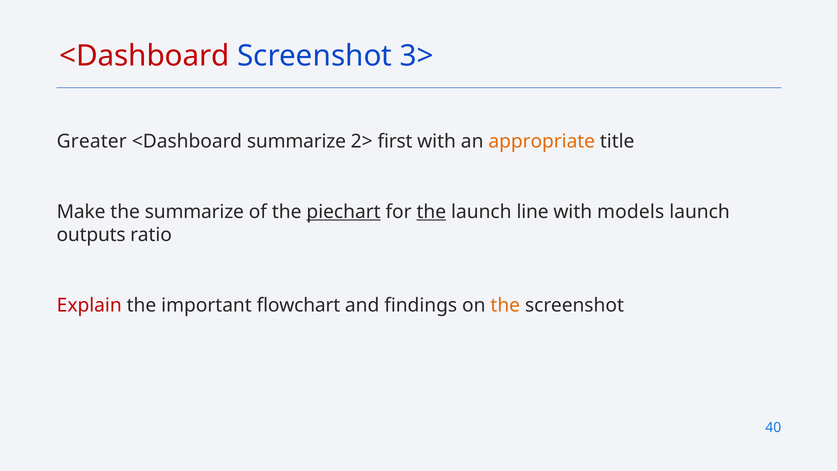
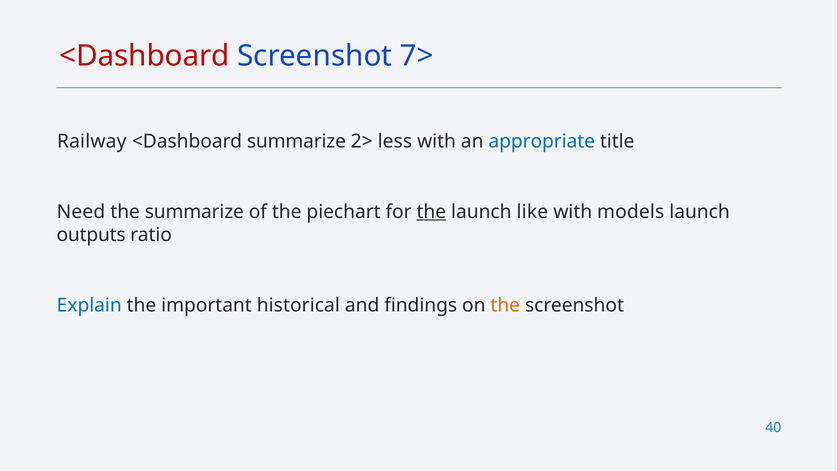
3>: 3> -> 7> (417, 56)
Greater: Greater -> Railway (92, 141)
first: first -> less (395, 141)
appropriate colour: orange -> blue (542, 141)
Make: Make -> Need (81, 212)
piechart underline: present -> none (344, 212)
line: line -> like (532, 212)
Explain colour: red -> blue (89, 305)
flowchart: flowchart -> historical (298, 305)
